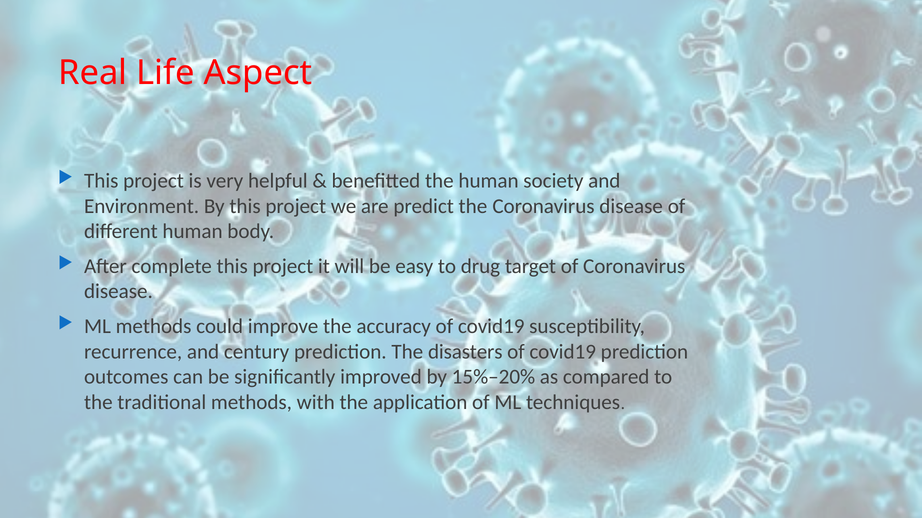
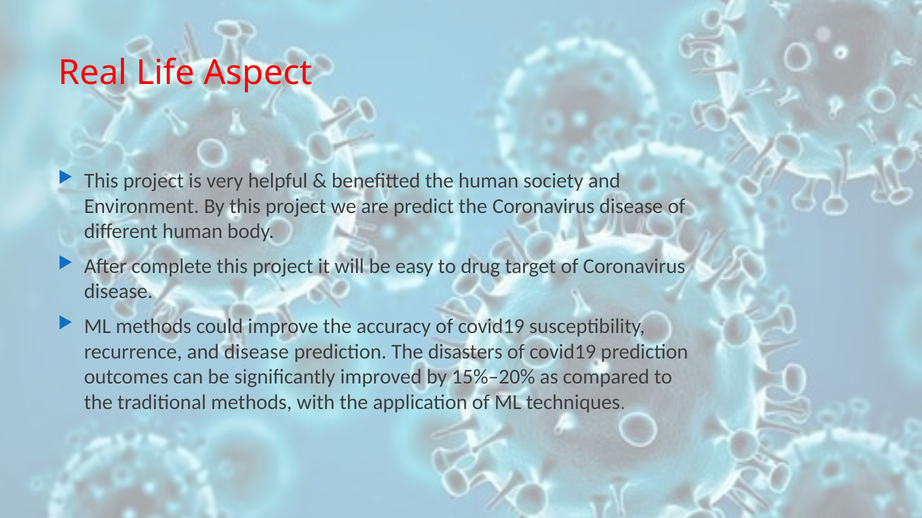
and century: century -> disease (256, 352)
